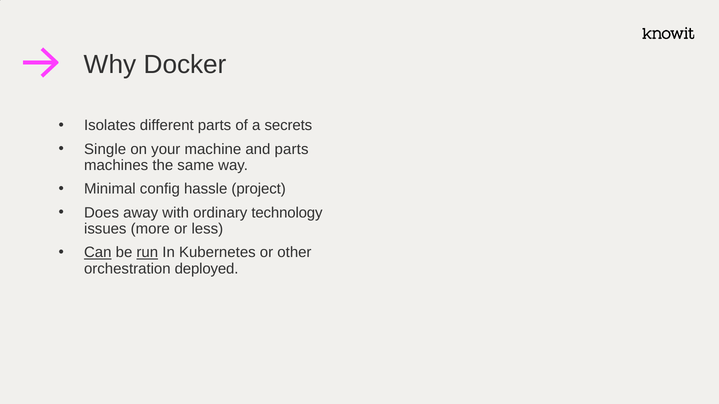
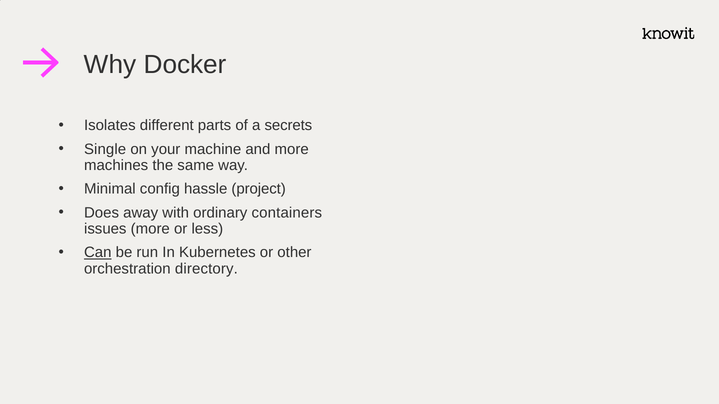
and parts: parts -> more (292, 149)
technology: technology -> containers (287, 213)
run underline: present -> none (147, 253)
deployed: deployed -> directory (206, 269)
